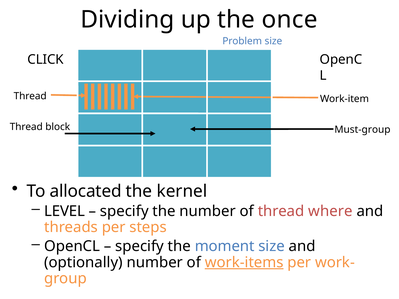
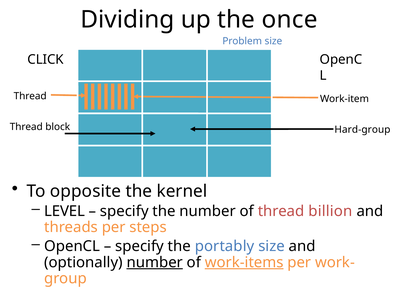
Must-group: Must-group -> Hard-group (362, 130)
allocated: allocated -> opposite (86, 191)
where: where -> billion (330, 211)
moment: moment -> portably (225, 246)
number underline: none -> present (155, 263)
